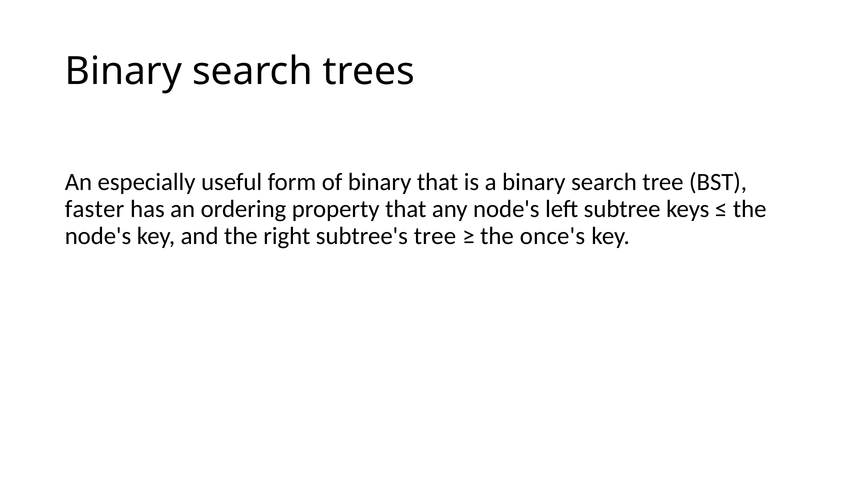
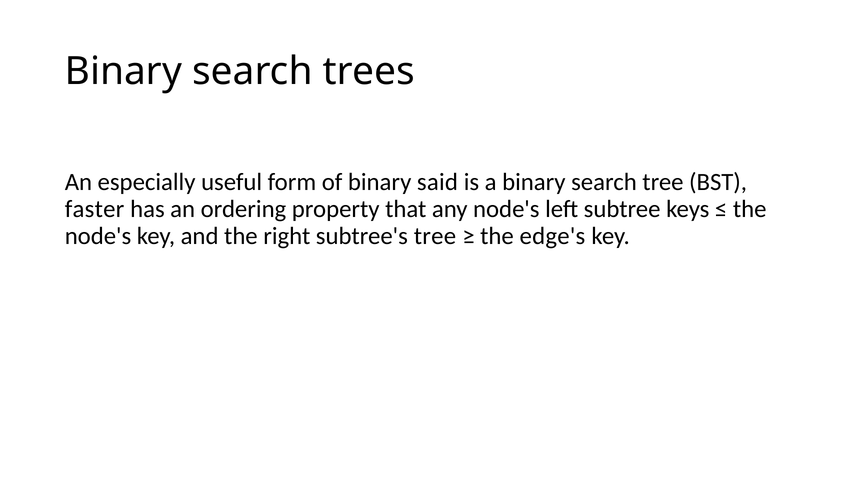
binary that: that -> said (437, 182)
once's: once's -> edge's (552, 236)
